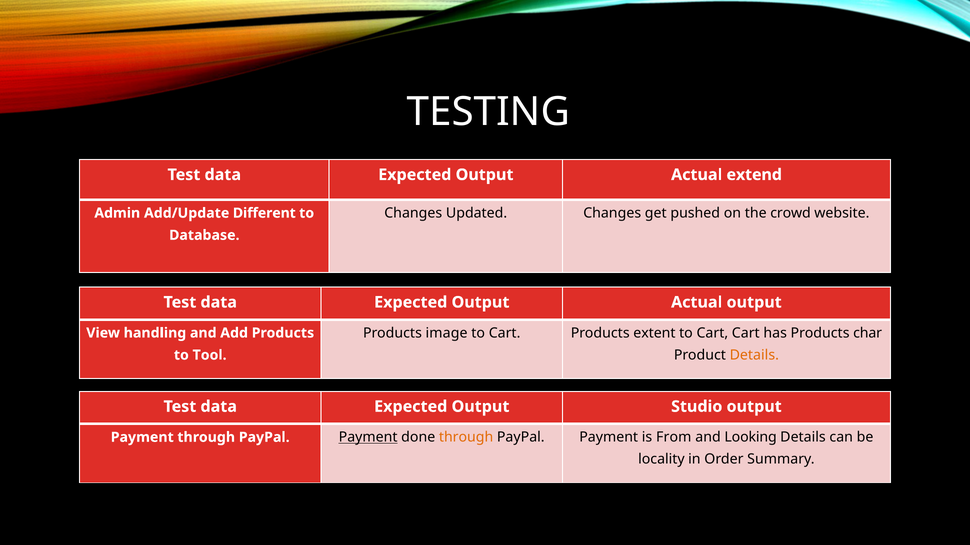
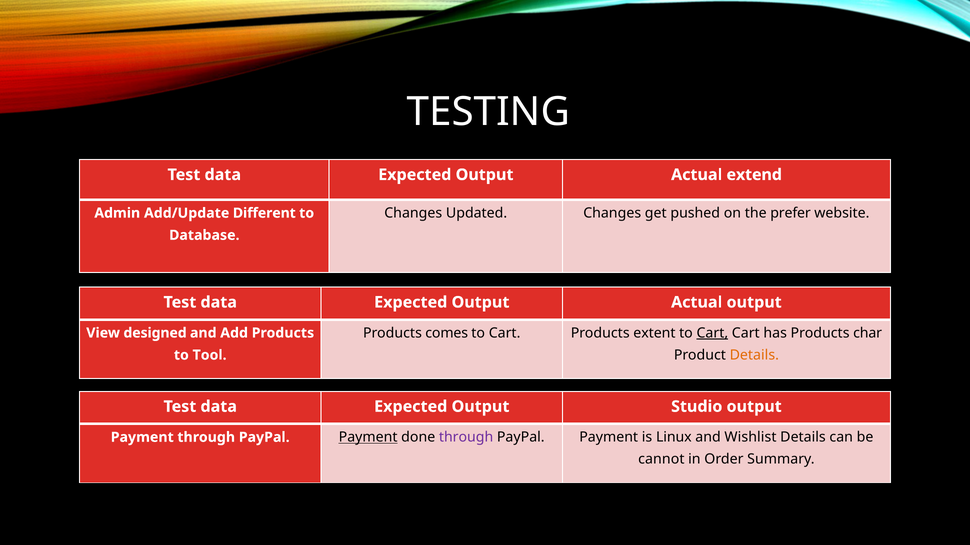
crowd: crowd -> prefer (791, 213)
image: image -> comes (447, 333)
Cart underline: none -> present (712, 333)
handling: handling -> designed (155, 333)
through colour: orange -> purple (466, 438)
From: From -> Linux (674, 438)
Looking: Looking -> Wishlist (751, 438)
locality: locality -> cannot (661, 460)
